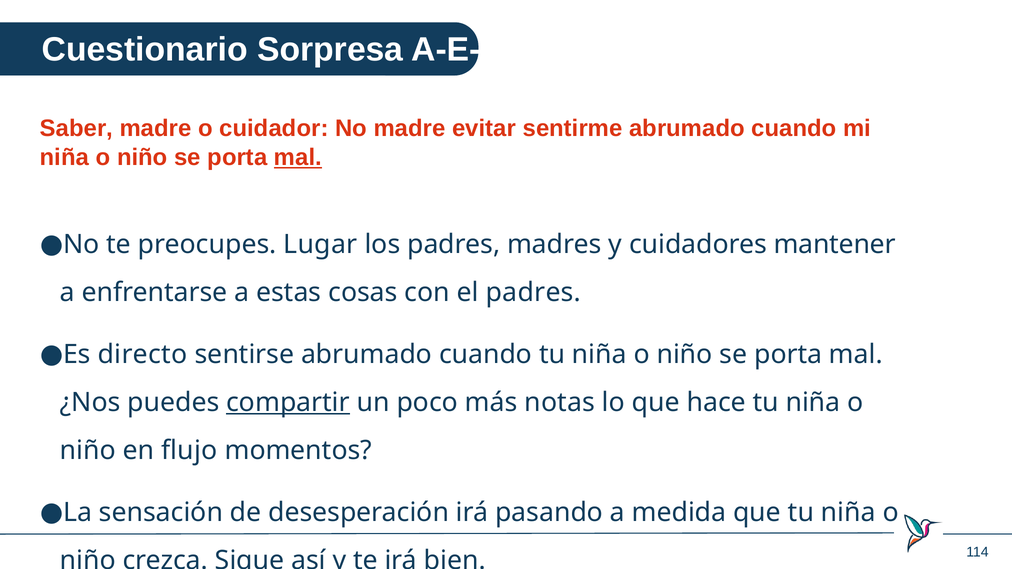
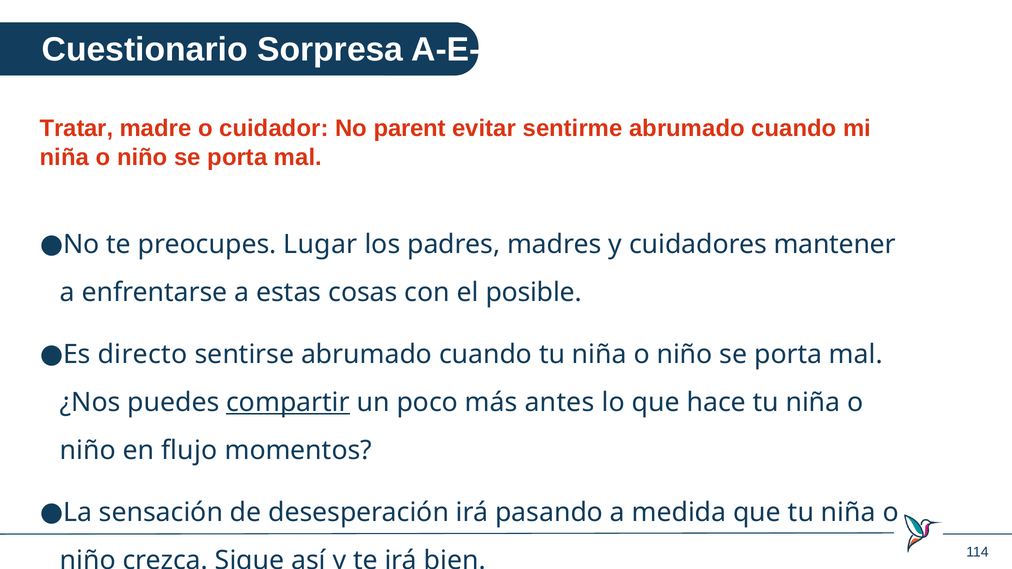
Saber: Saber -> Tratar (77, 129)
No madre: madre -> parent (410, 129)
mal underline: present -> none (298, 157)
el padres: padres -> posible (534, 292)
notas: notas -> antes (560, 403)
